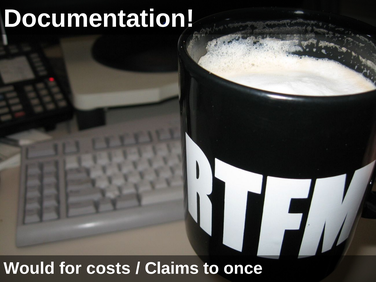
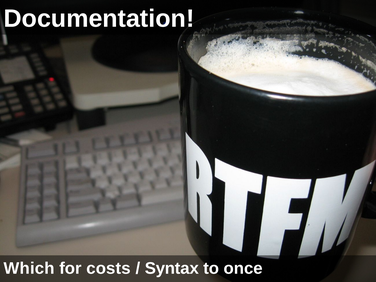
Would: Would -> Which (29, 268)
Claims: Claims -> Syntax (172, 268)
